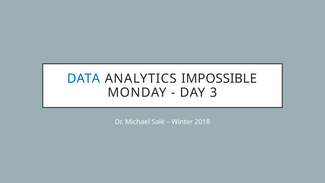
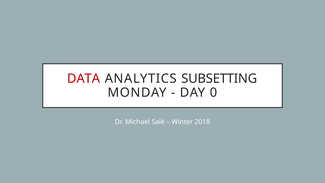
DATA colour: blue -> red (84, 79)
IMPOSSIBLE: IMPOSSIBLE -> SUBSETTING (219, 79)
3: 3 -> 0 (214, 92)
